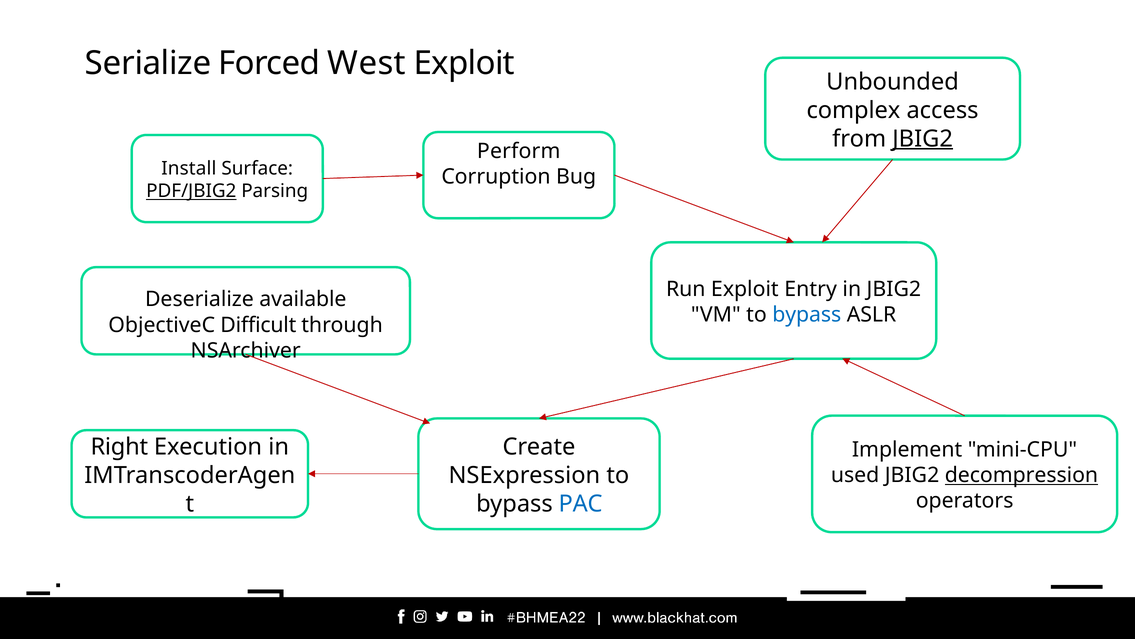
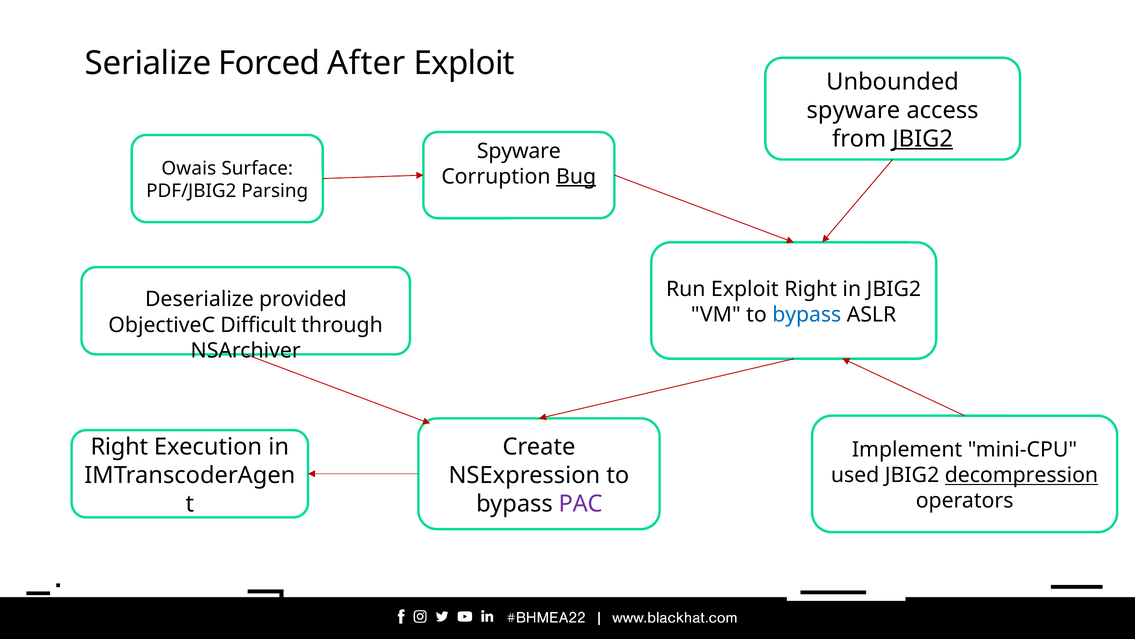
West: West -> After (367, 63)
complex: complex -> spyware (853, 110)
Perform: Perform -> Spyware (519, 151)
Install: Install -> Owais (189, 168)
Bug underline: none -> present (576, 176)
PDF/JBIG2 underline: present -> none (191, 191)
Exploit Entry: Entry -> Right (811, 289)
available: available -> provided (303, 299)
PAC colour: blue -> purple (581, 503)
